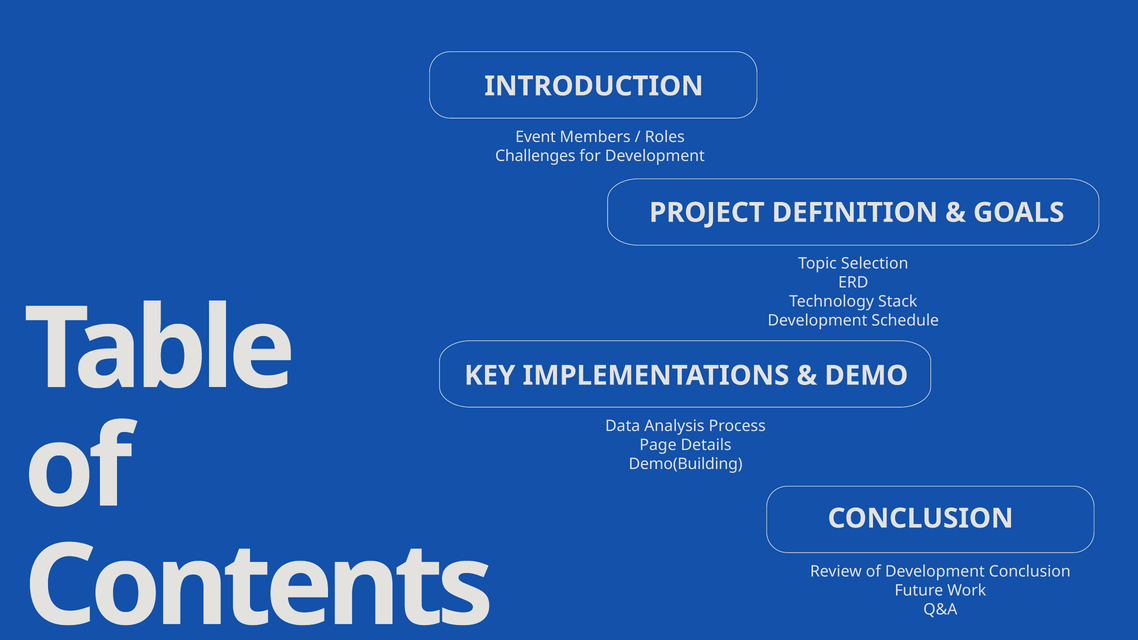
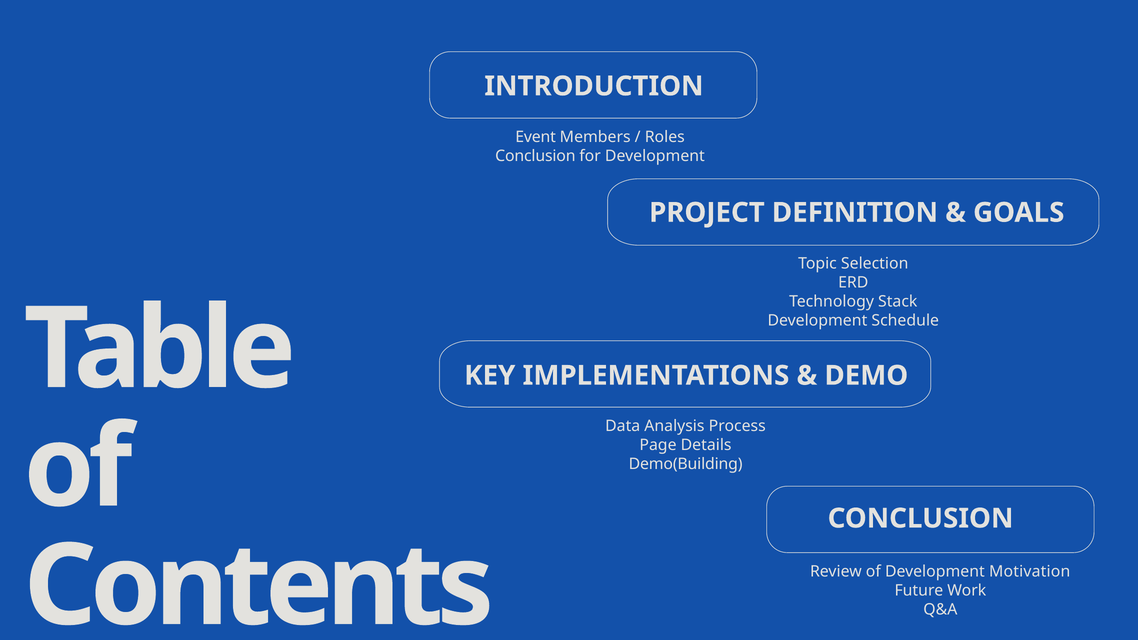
Challenges: Challenges -> Conclusion (535, 156)
Development Conclusion: Conclusion -> Motivation (1030, 572)
